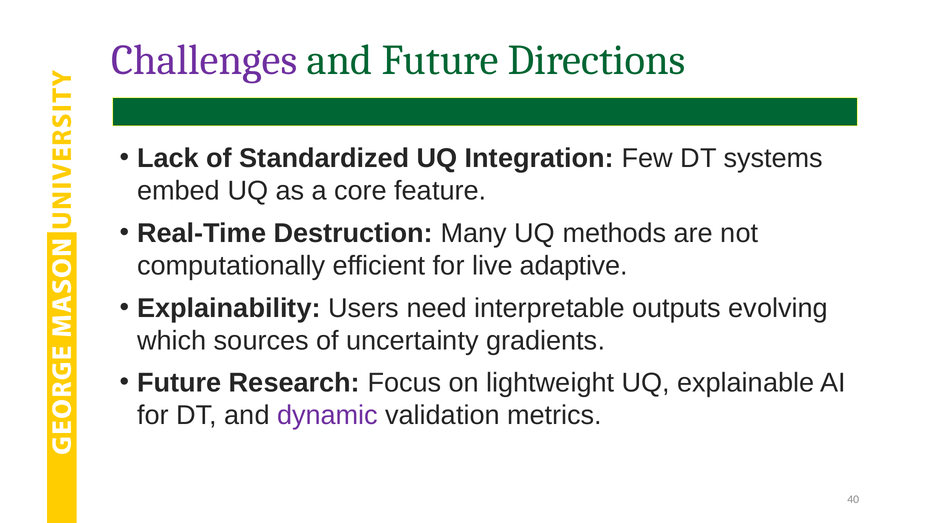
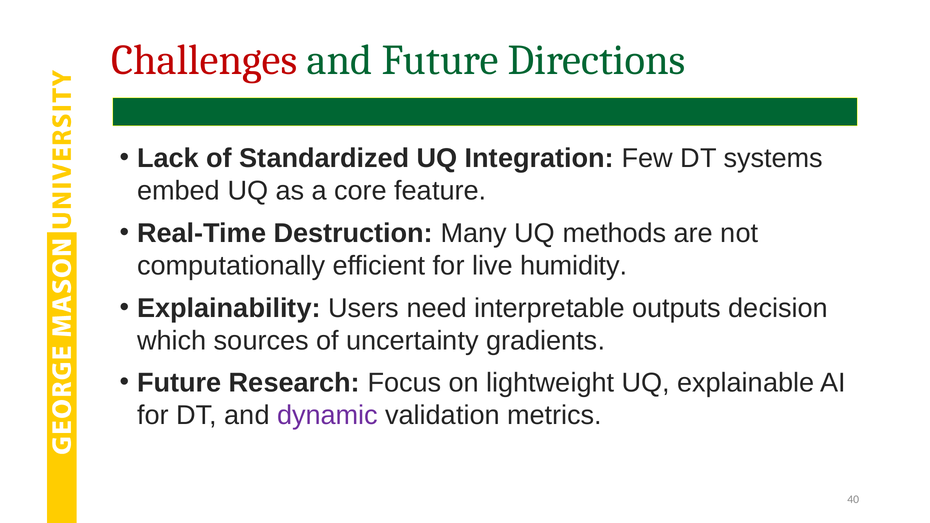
Challenges colour: purple -> red (204, 60)
adaptive: adaptive -> humidity (574, 266)
evolving: evolving -> decision (778, 308)
